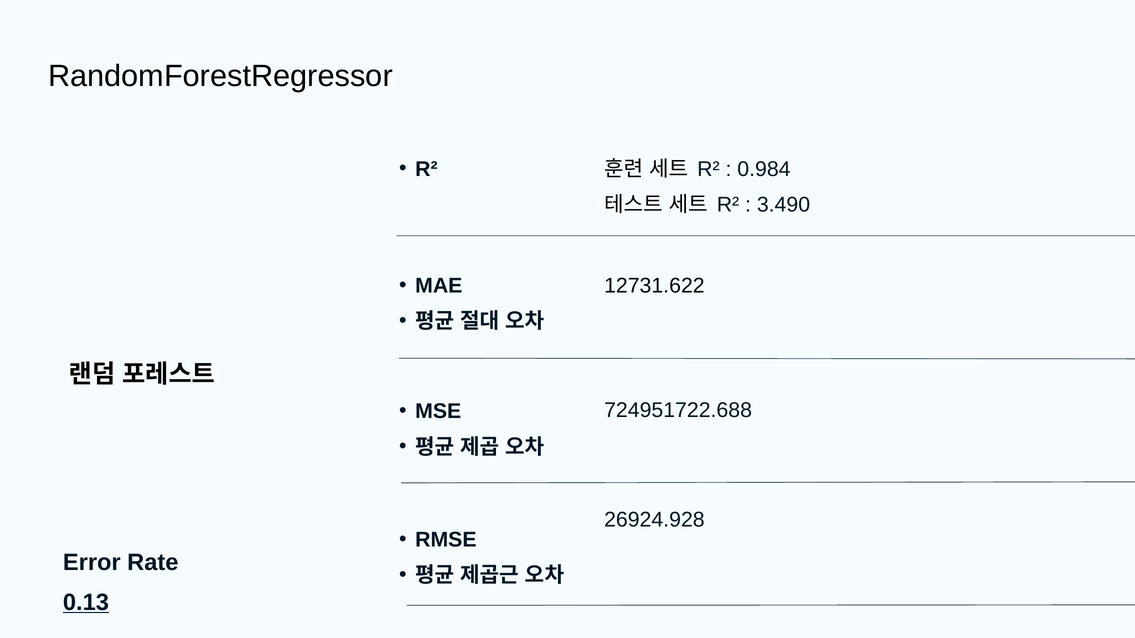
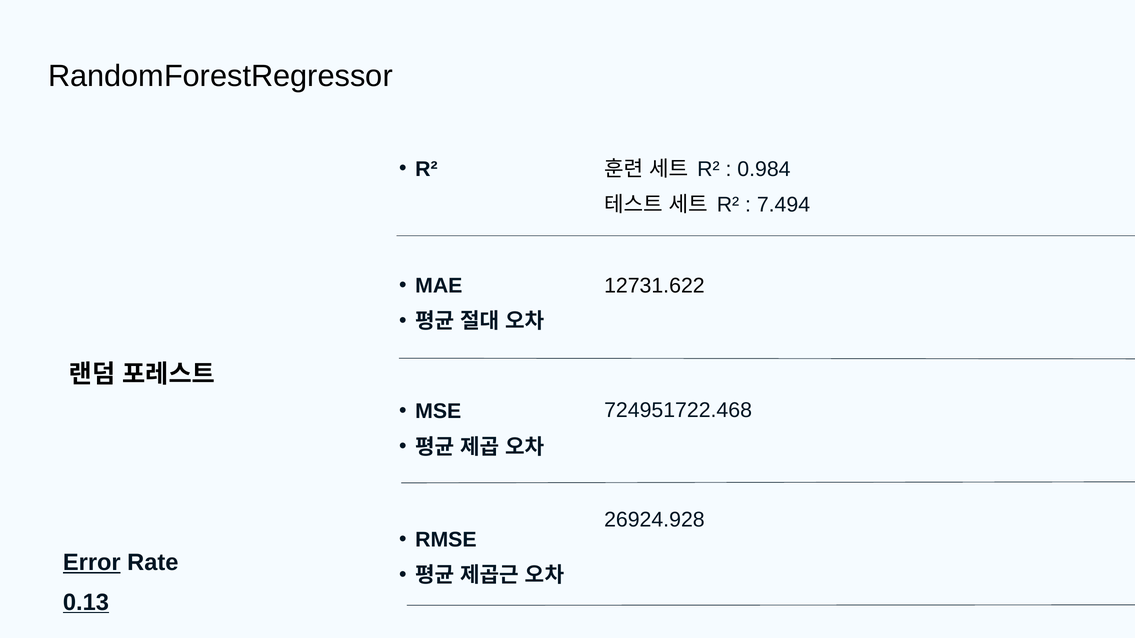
3.490: 3.490 -> 7.494 (784, 205)
724951722.688: 724951722.688 -> 724951722.468 (678, 411)
Error underline: none -> present (92, 563)
